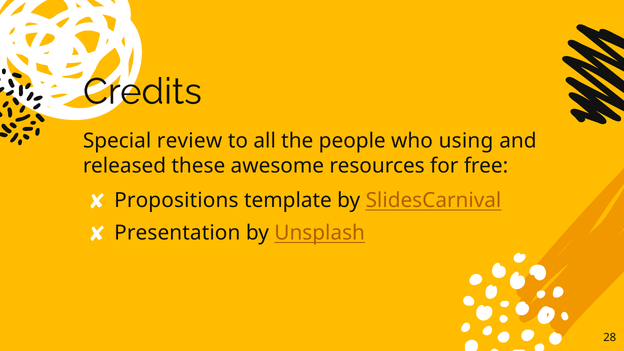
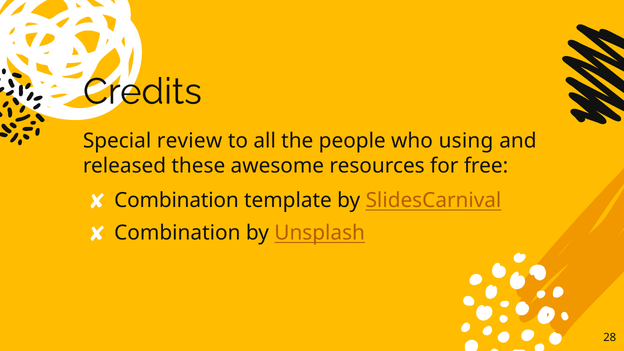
Propositions: Propositions -> Combination (176, 200)
Presentation: Presentation -> Combination (177, 233)
